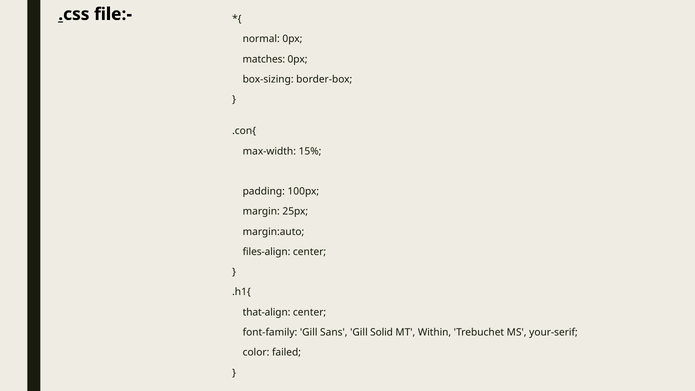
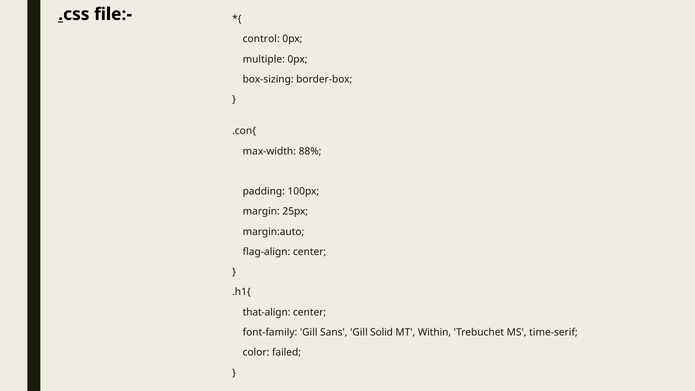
normal: normal -> control (261, 39)
matches: matches -> multiple (264, 59)
15%: 15% -> 88% (310, 151)
files-align: files-align -> flag-align (266, 252)
your-serif: your-serif -> time-serif (553, 332)
